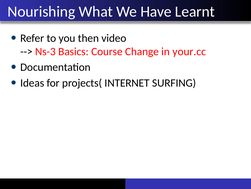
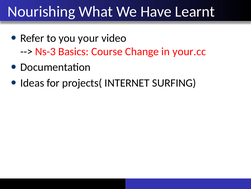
then: then -> your (88, 38)
